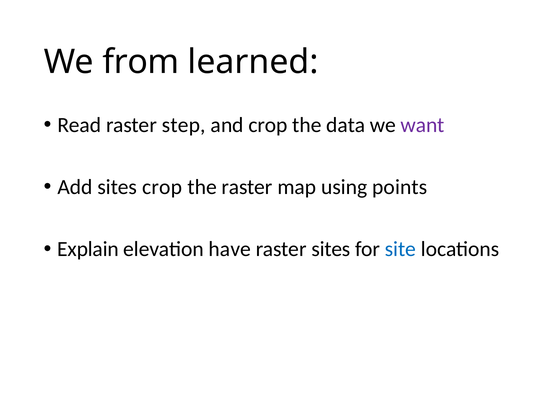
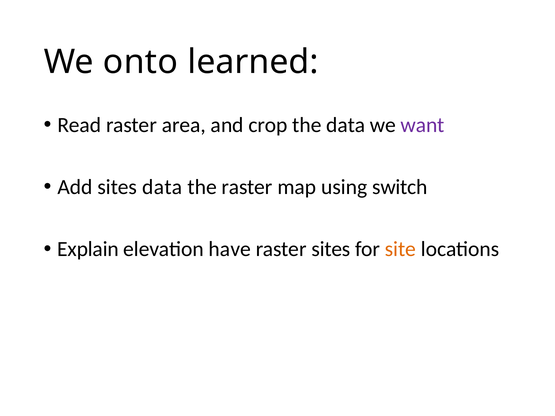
from: from -> onto (140, 62)
step: step -> area (184, 125)
sites crop: crop -> data (162, 187)
points: points -> switch (400, 187)
site colour: blue -> orange (400, 249)
